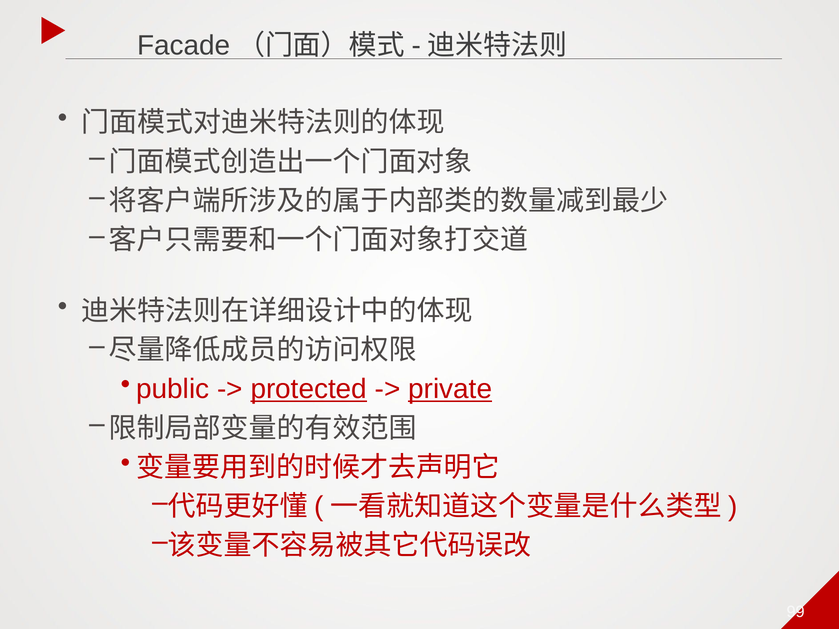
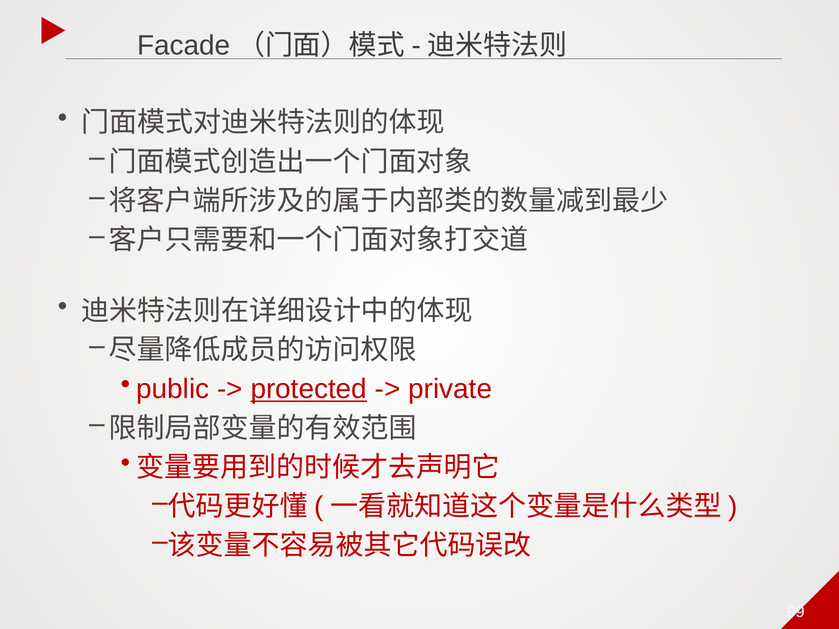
private underline: present -> none (450, 389)
